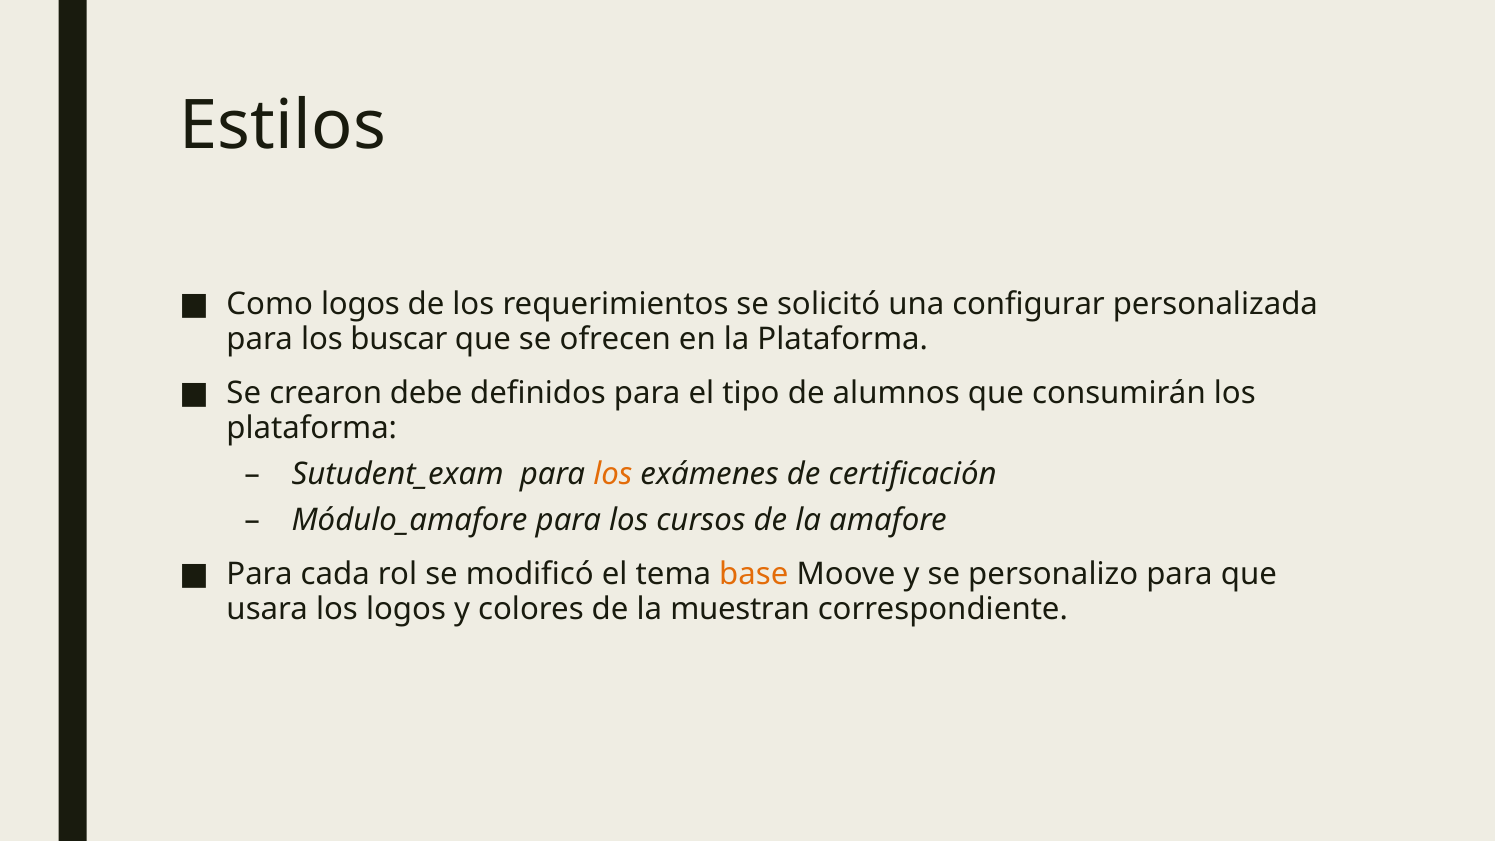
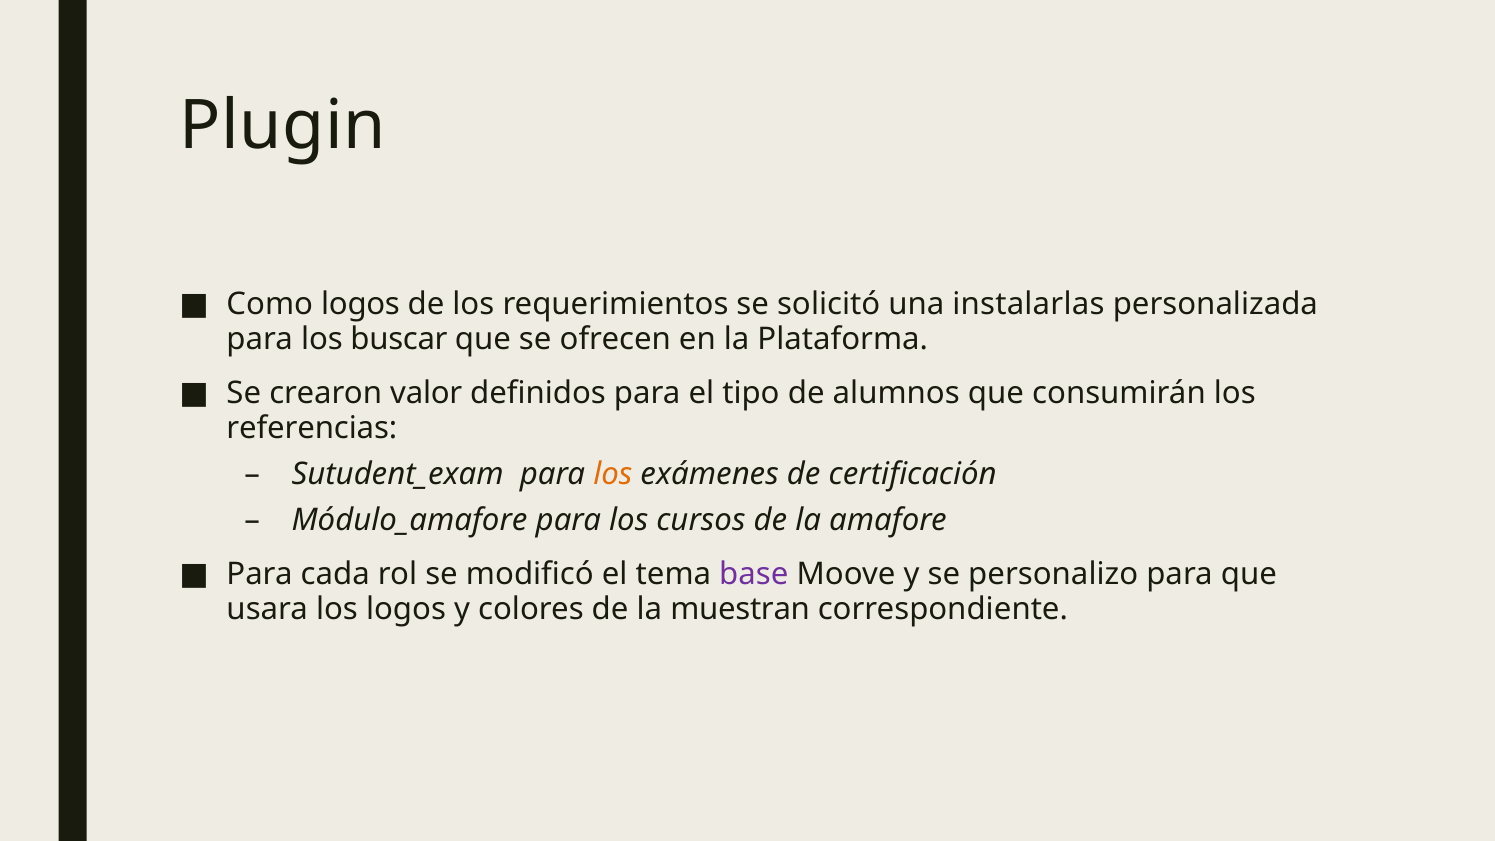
Estilos: Estilos -> Plugin (283, 126)
configurar: configurar -> instalarlas (1028, 304)
debe: debe -> valor (426, 393)
plataforma: plataforma -> referencias (312, 428)
base colour: orange -> purple (754, 574)
